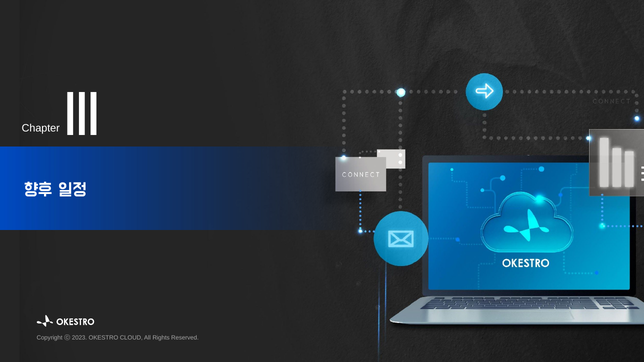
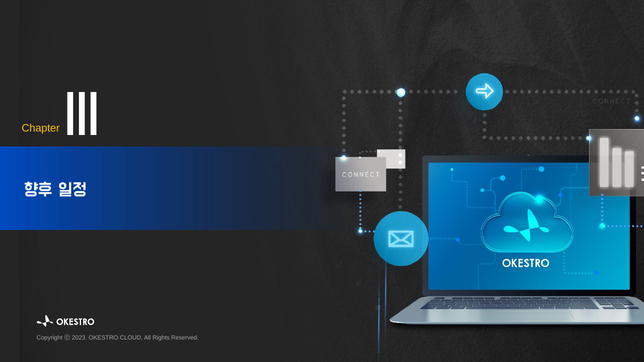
Chapter colour: white -> yellow (41, 129)
